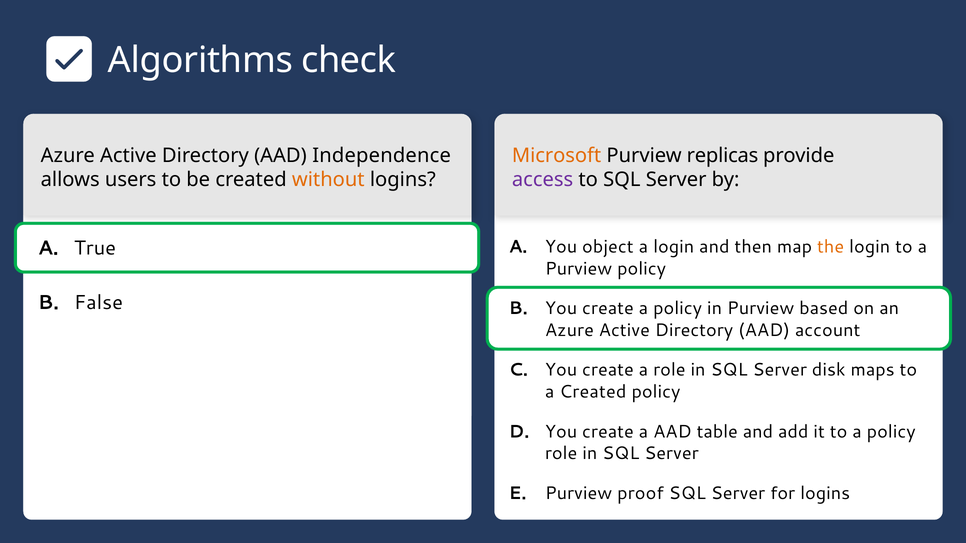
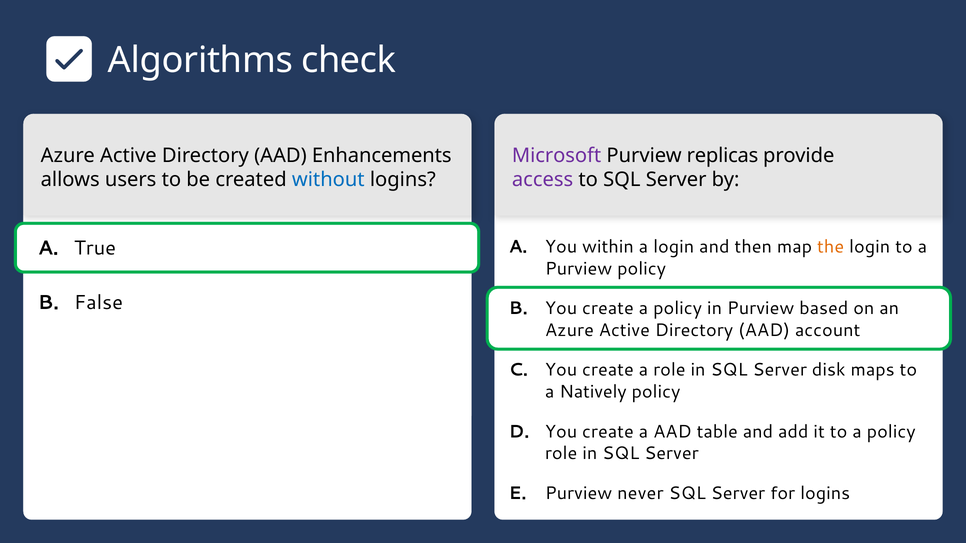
Independence: Independence -> Enhancements (382, 156)
Microsoft colour: orange -> purple (557, 156)
without colour: orange -> blue (328, 180)
object: object -> within (608, 247)
a Created: Created -> Natively (593, 392)
proof: proof -> never (640, 493)
